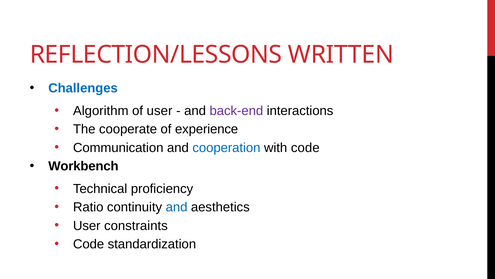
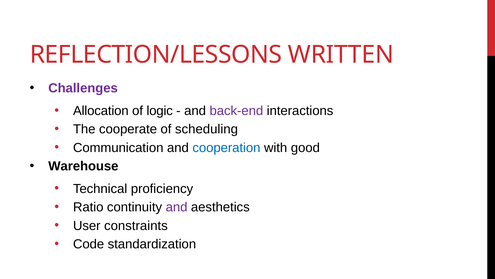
Challenges colour: blue -> purple (83, 88)
Algorithm: Algorithm -> Allocation (101, 111)
of user: user -> logic (160, 111)
experience: experience -> scheduling (207, 129)
with code: code -> good (305, 147)
Workbench: Workbench -> Warehouse (83, 166)
and colour: blue -> purple (177, 207)
